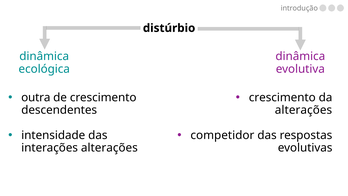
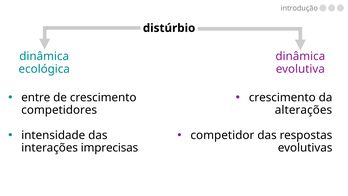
outra: outra -> entre (36, 97)
descendentes: descendentes -> competidores (59, 110)
interações alterações: alterações -> imprecisas (109, 148)
